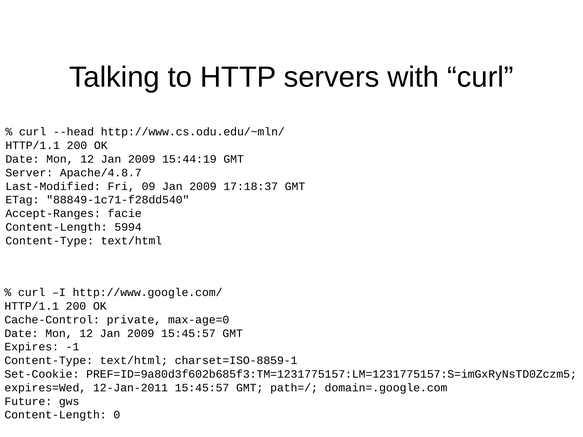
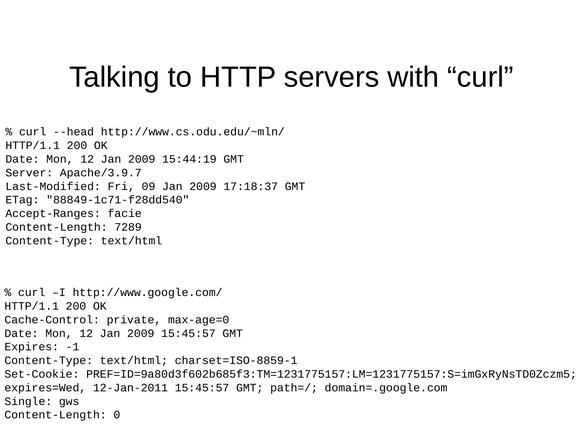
Apache/4.8.7: Apache/4.8.7 -> Apache/3.9.7 (101, 173)
5994: 5994 -> 7289 (128, 227)
Future: Future -> Single (28, 402)
